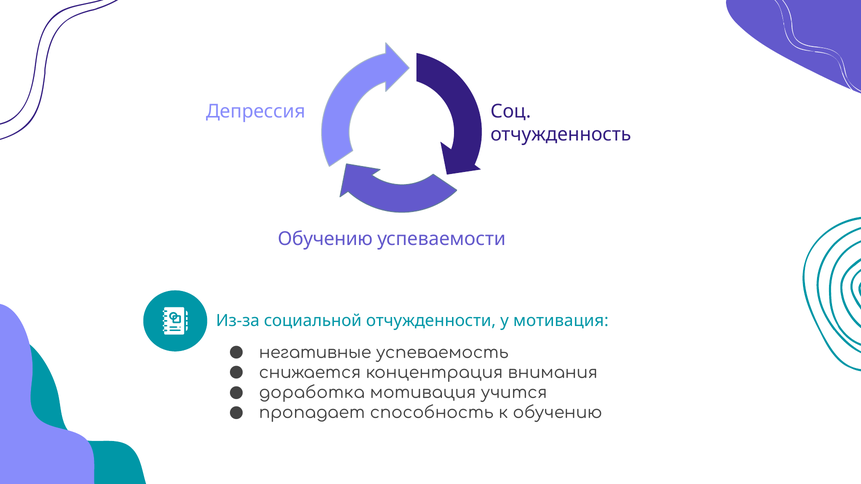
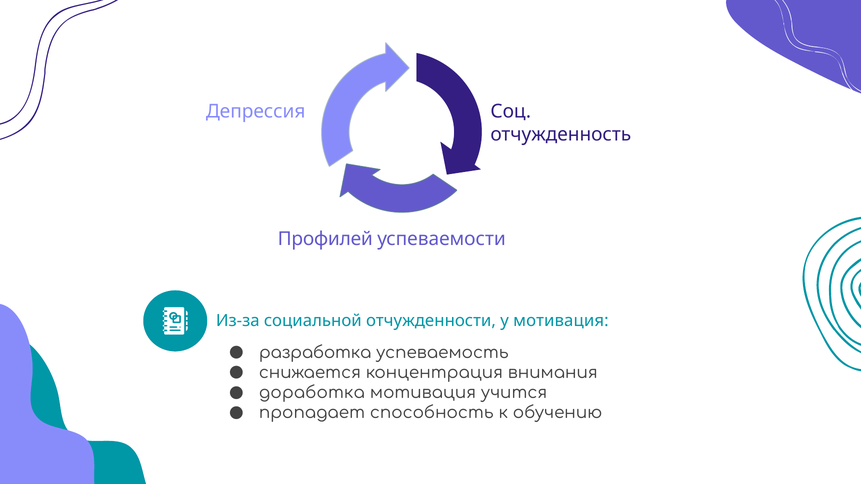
Обучению: Обучению -> Профилей (325, 239)
негативные: негативные -> разработка (315, 353)
